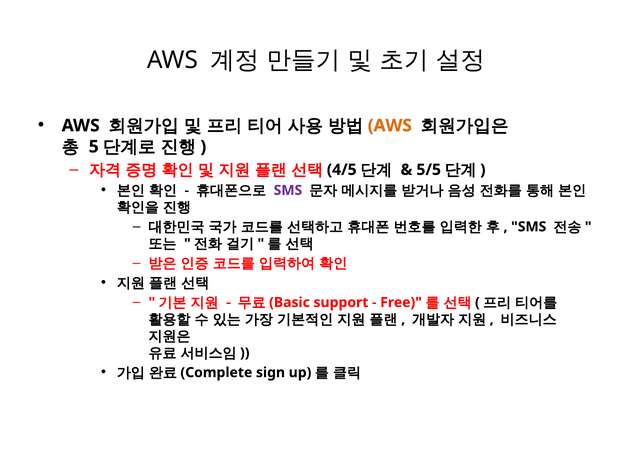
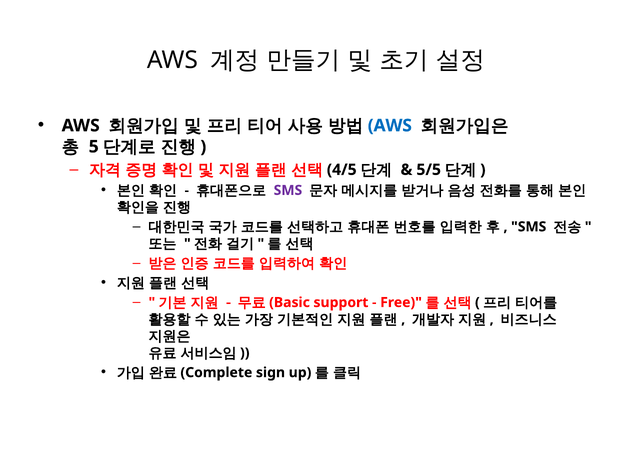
AWS colour: orange -> blue (390, 126)
